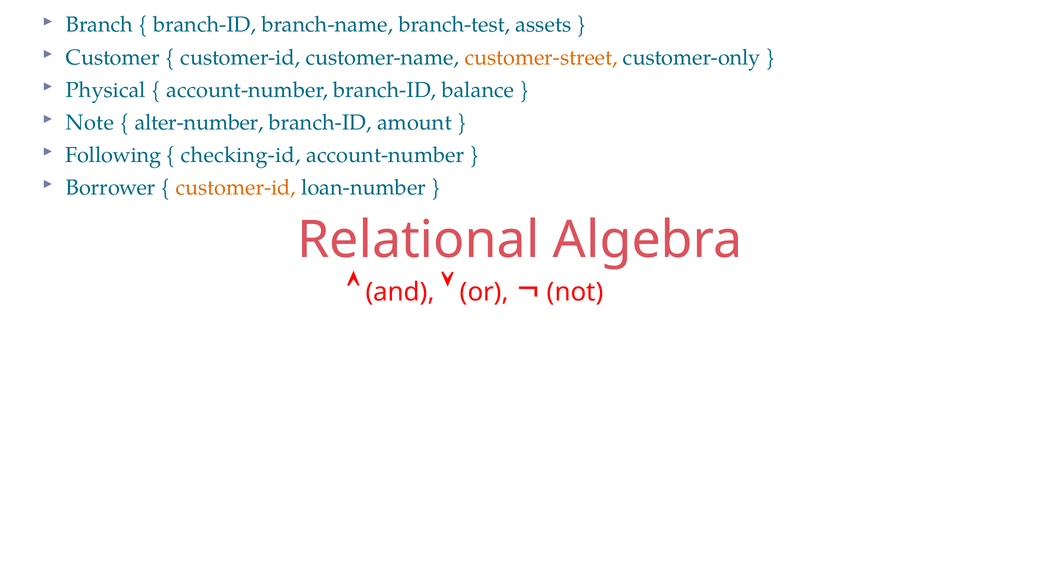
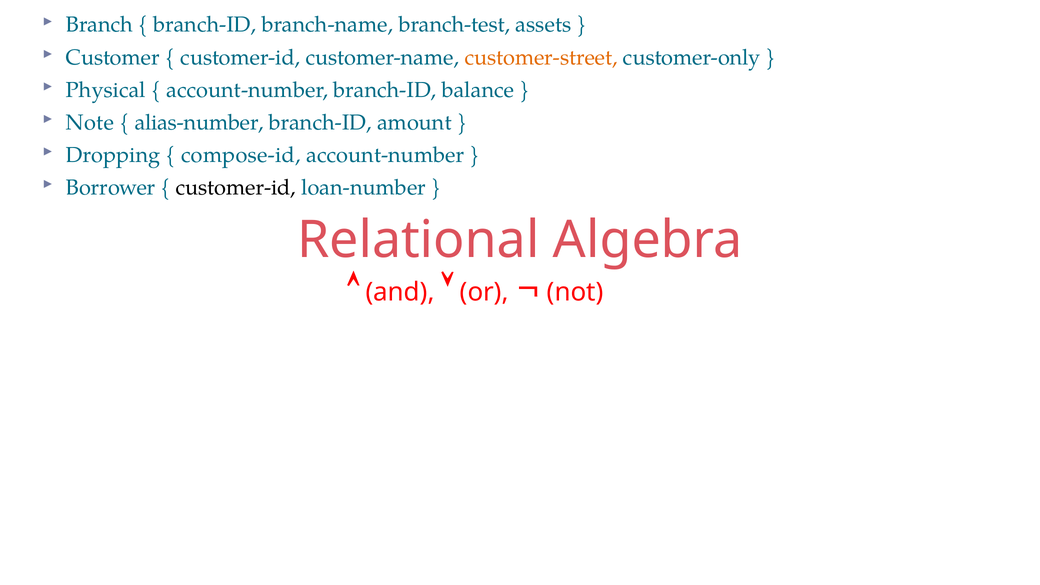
alter-number: alter-number -> alias-number (199, 122)
Following: Following -> Dropping (113, 155)
checking-id: checking-id -> compose-id (241, 155)
customer-id colour: orange -> black (236, 187)
